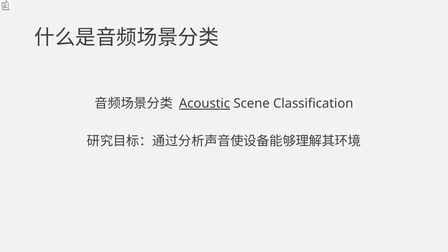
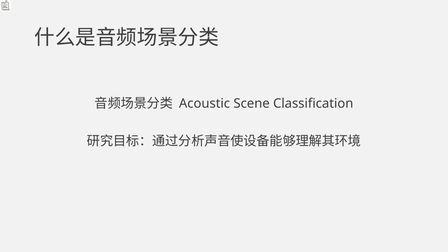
Acoustic underline: present -> none (205, 104)
